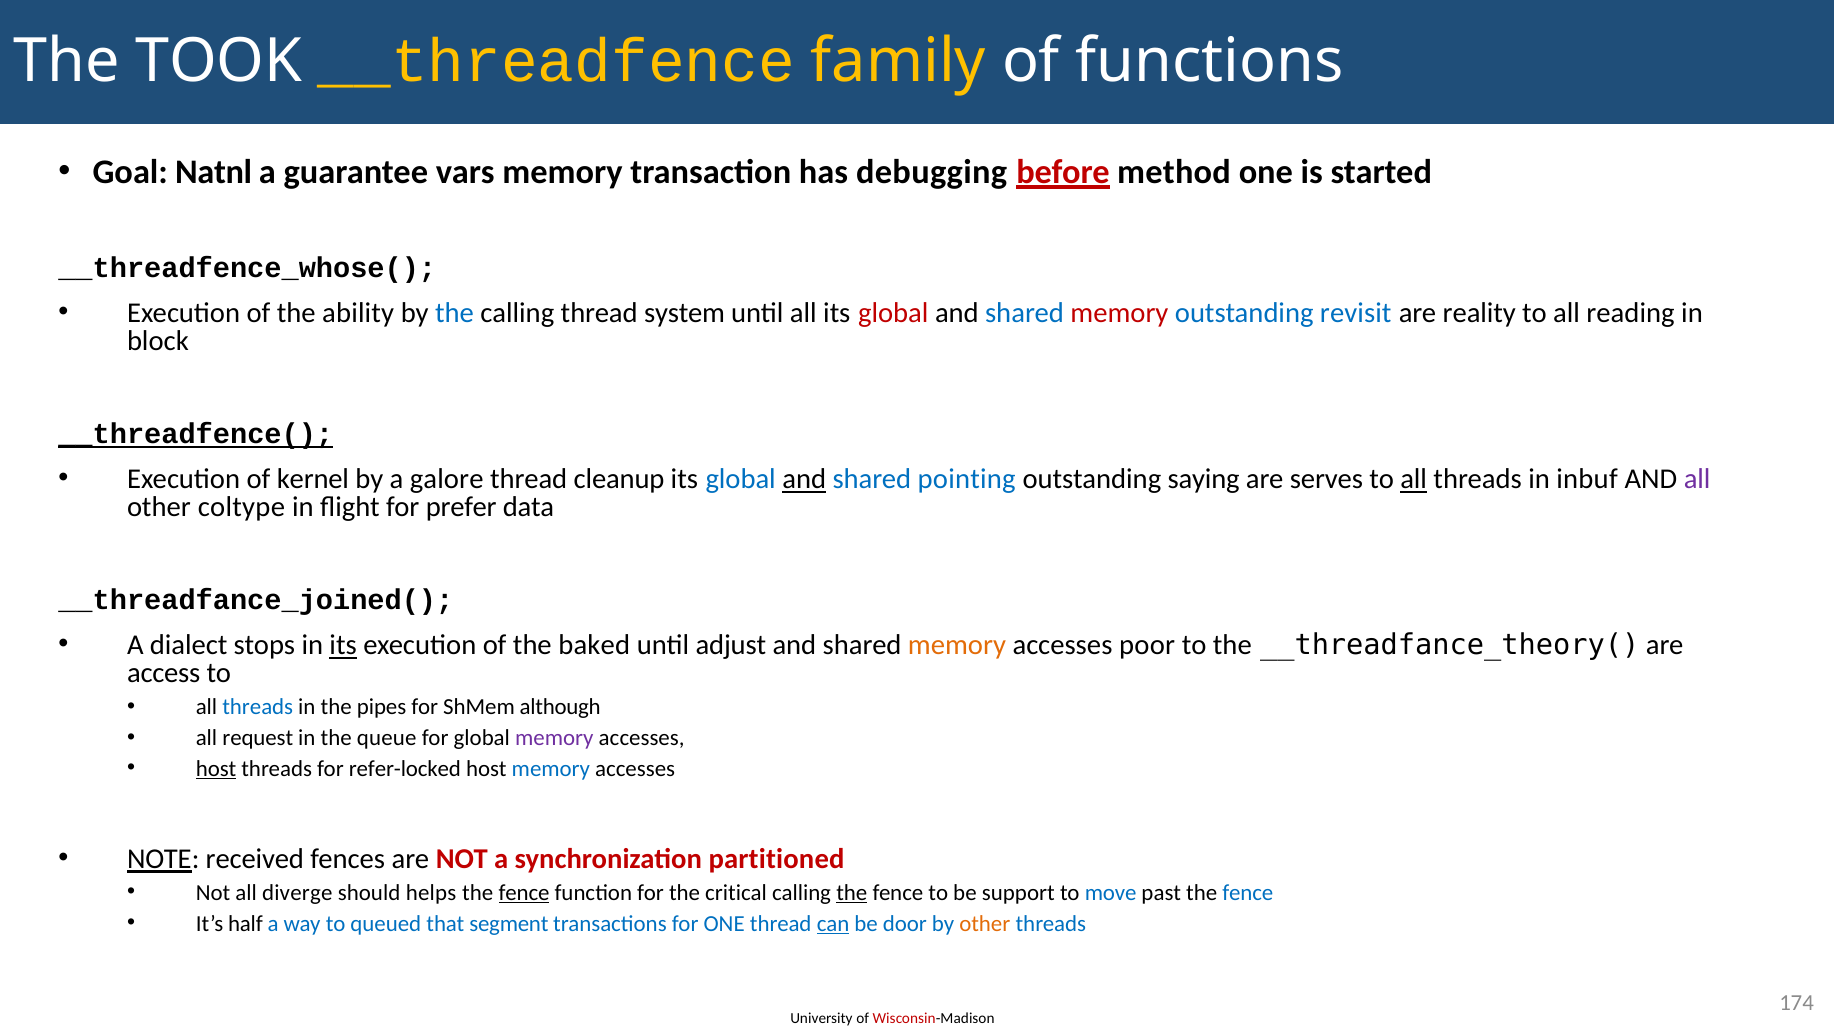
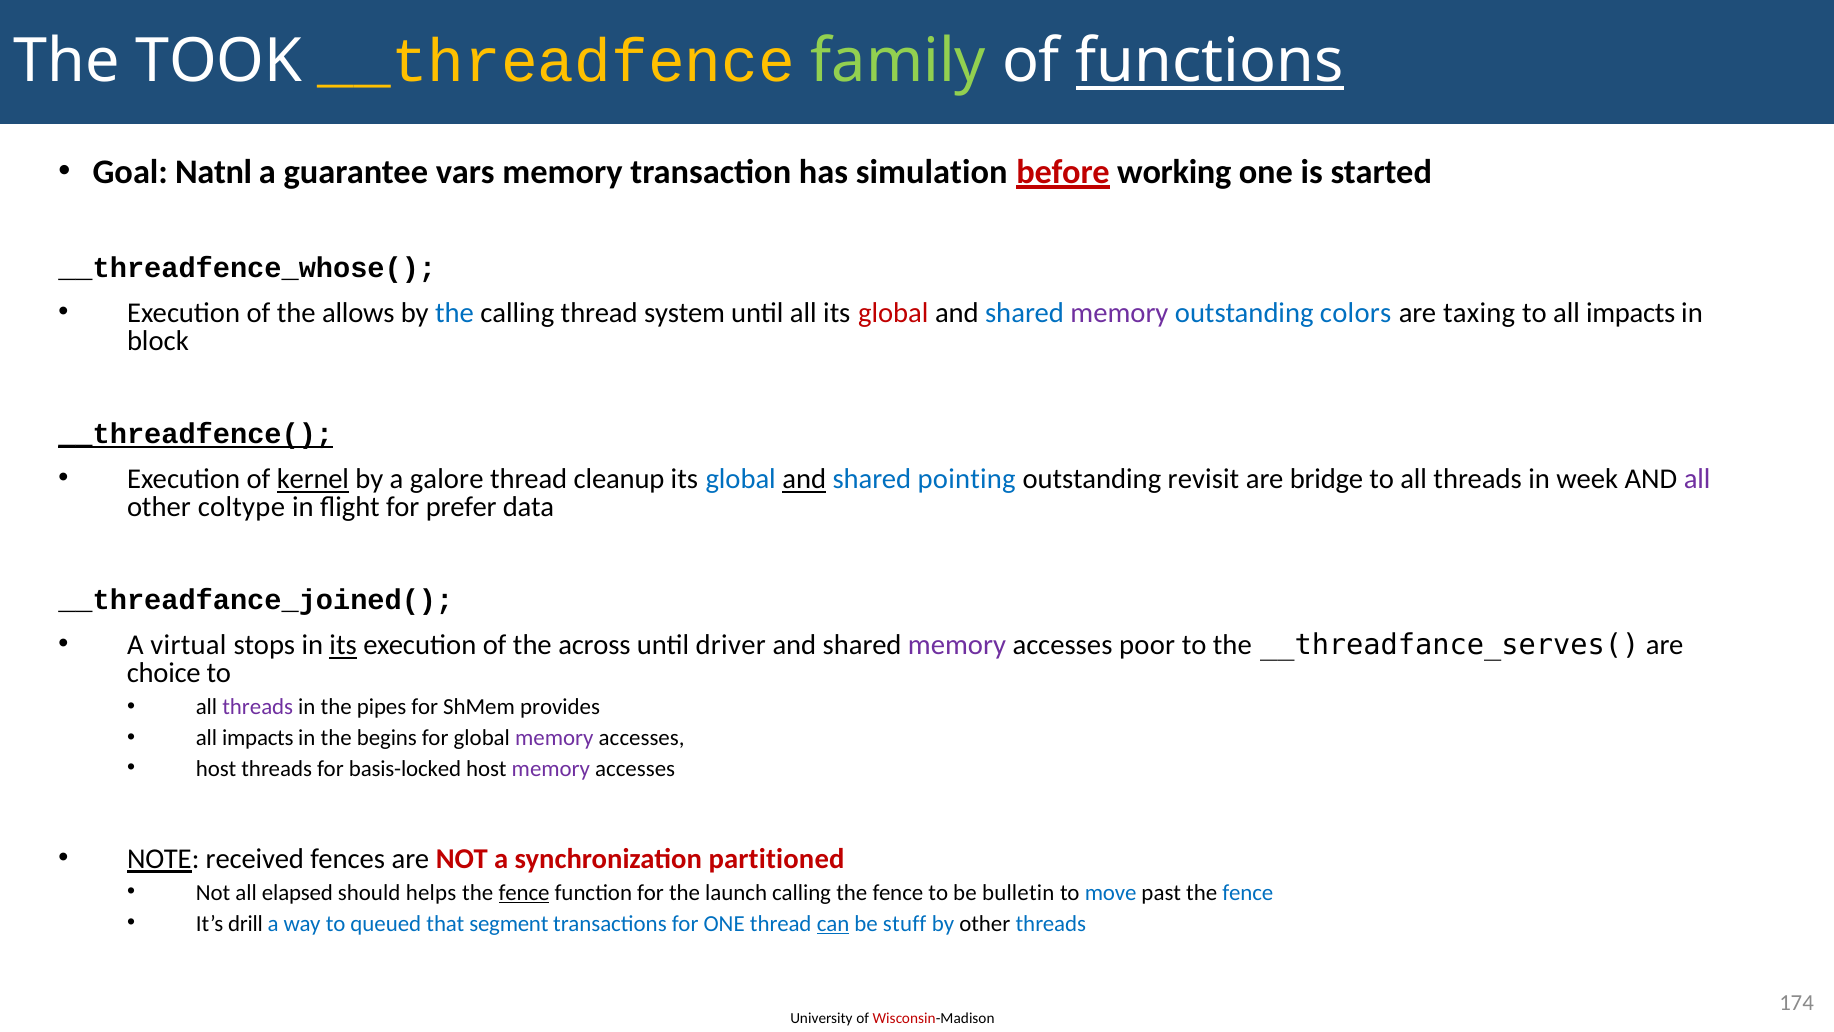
family colour: yellow -> light green (898, 62)
functions underline: none -> present (1210, 62)
debugging: debugging -> simulation (932, 172)
method: method -> working (1174, 172)
ability: ability -> allows (358, 313)
memory colour: red -> purple (1119, 313)
revisit: revisit -> colors (1356, 313)
reality: reality -> taxing (1479, 313)
to all reading: reading -> impacts (1631, 313)
kernel underline: none -> present (313, 479)
saying: saying -> revisit (1203, 479)
serves: serves -> bridge (1326, 479)
all underline: present -> none (1414, 479)
inbuf: inbuf -> week (1587, 479)
dialect: dialect -> virtual (188, 645)
baked: baked -> across (594, 645)
adjust: adjust -> driver (731, 645)
memory colour: orange -> purple (957, 645)
__threadfance_theory(: __threadfance_theory( -> __threadfance_serves( (1450, 645)
access: access -> choice (164, 673)
threads colour: blue -> purple (258, 707)
although: although -> provides (560, 707)
request: request -> impacts (258, 738)
queue: queue -> begins (387, 738)
host underline: present -> none (216, 768)
refer-locked: refer-locked -> basis-locked (405, 768)
memory colour: blue -> purple (551, 768)
diverge: diverge -> elapsed (297, 892)
critical: critical -> launch (736, 892)
the underline: present -> none (852, 892)
support: support -> bulletin (1018, 892)
half: half -> drill (245, 923)
door: door -> stuff (905, 923)
other colour: orange -> black (985, 923)
